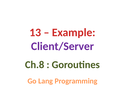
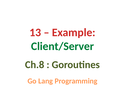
Client/Server colour: purple -> green (62, 46)
